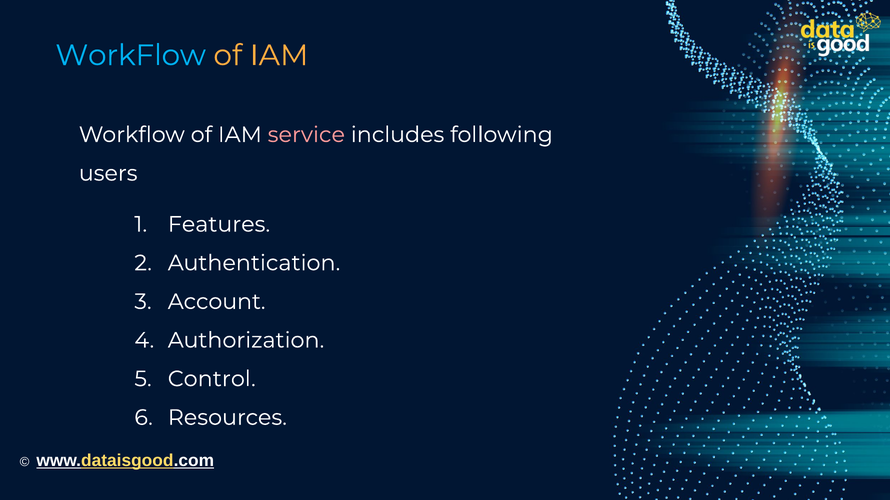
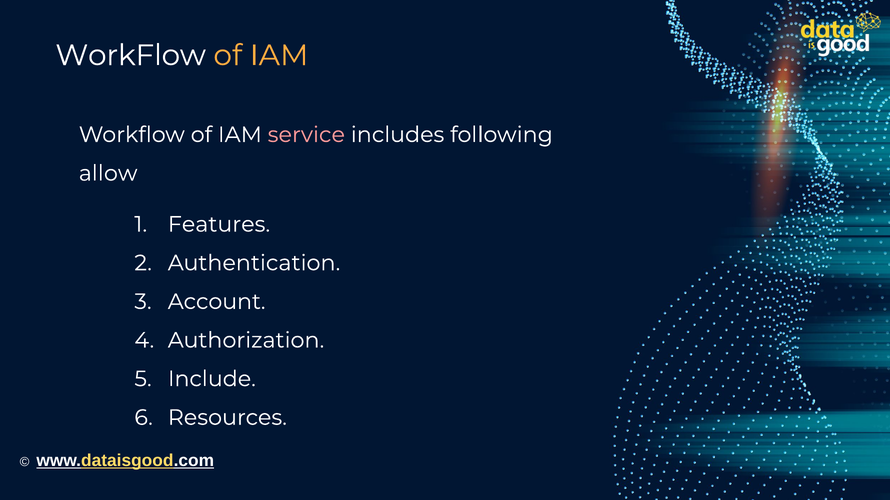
WorkFlow colour: light blue -> white (131, 55)
users: users -> allow (108, 174)
Control: Control -> Include (212, 379)
